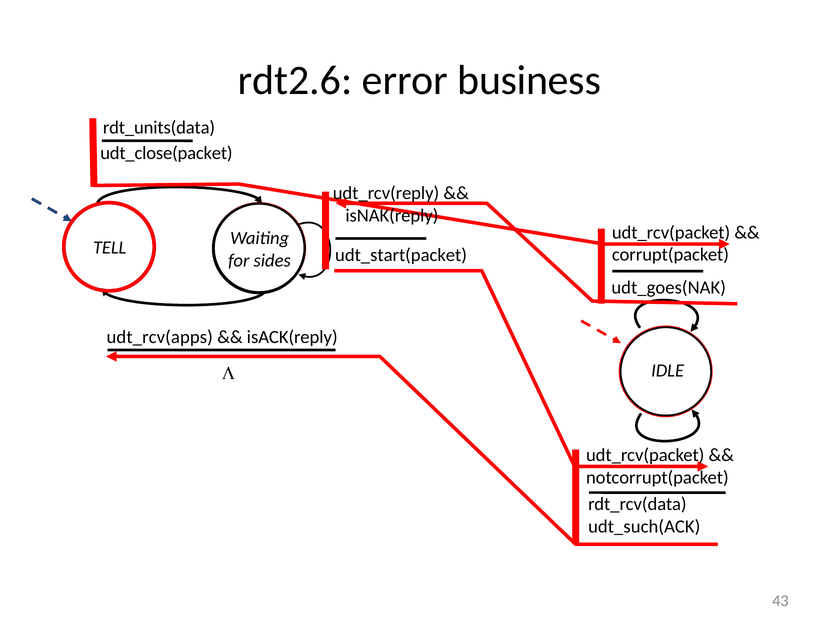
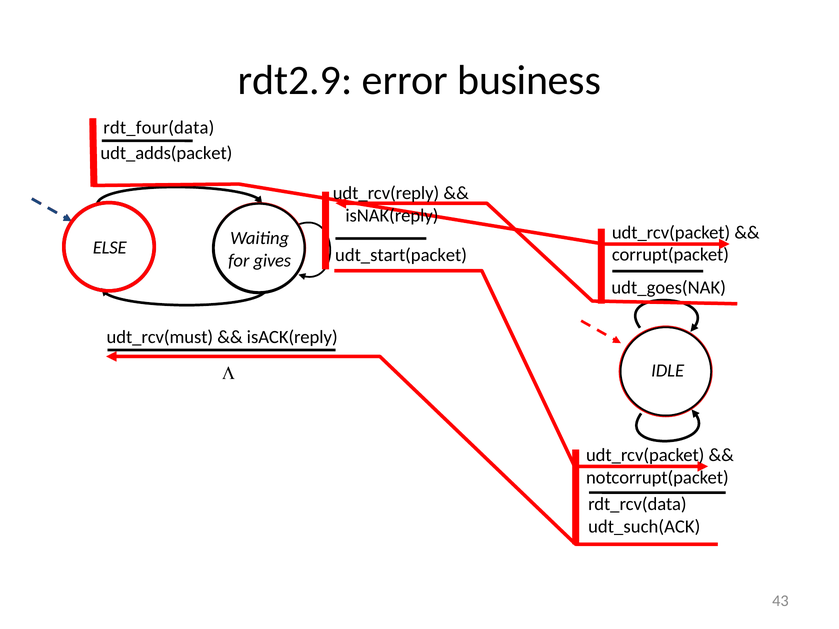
rdt2.6: rdt2.6 -> rdt2.9 (295, 81)
rdt_units(data: rdt_units(data -> rdt_four(data (159, 128)
udt_close(packet: udt_close(packet -> udt_adds(packet (166, 153)
TELL: TELL -> ELSE (110, 248)
sides: sides -> gives (272, 261)
udt_rcv(apps: udt_rcv(apps -> udt_rcv(must (160, 337)
